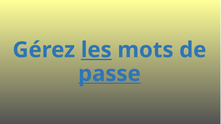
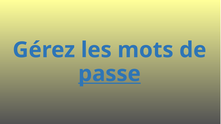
les underline: present -> none (96, 50)
